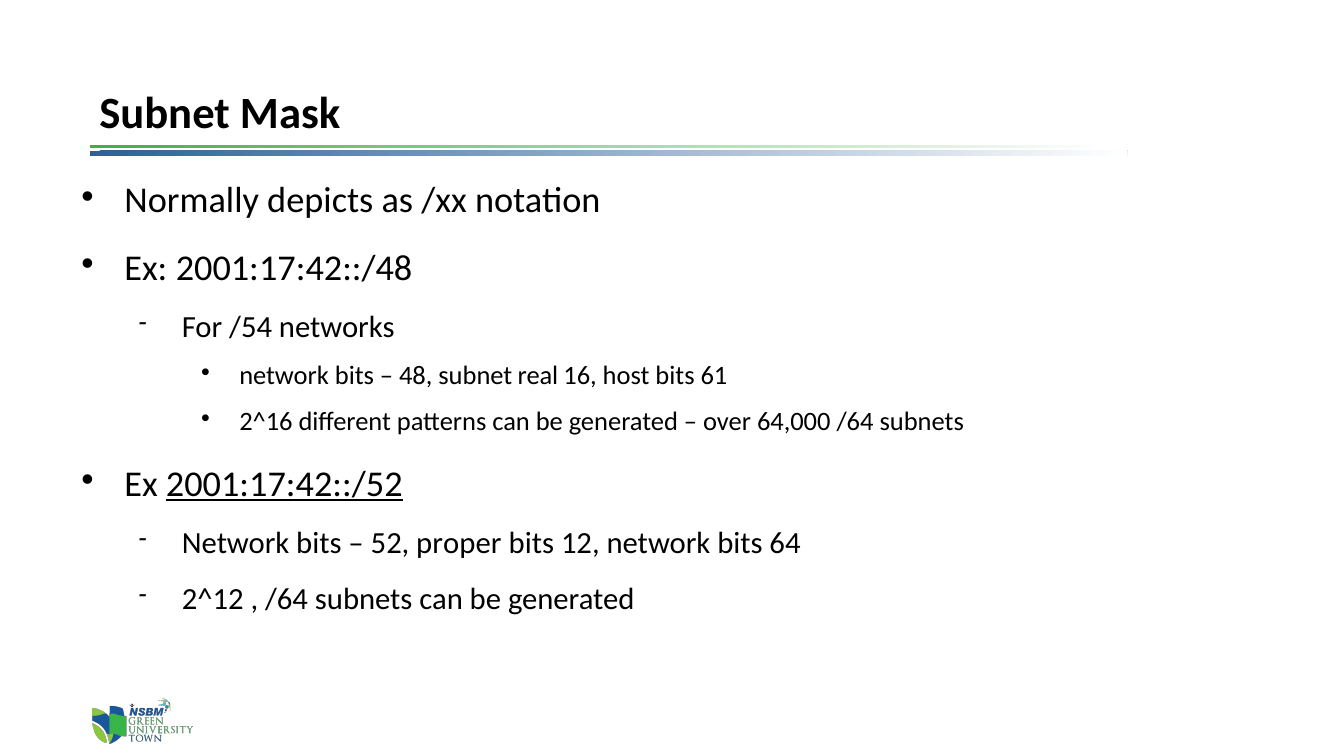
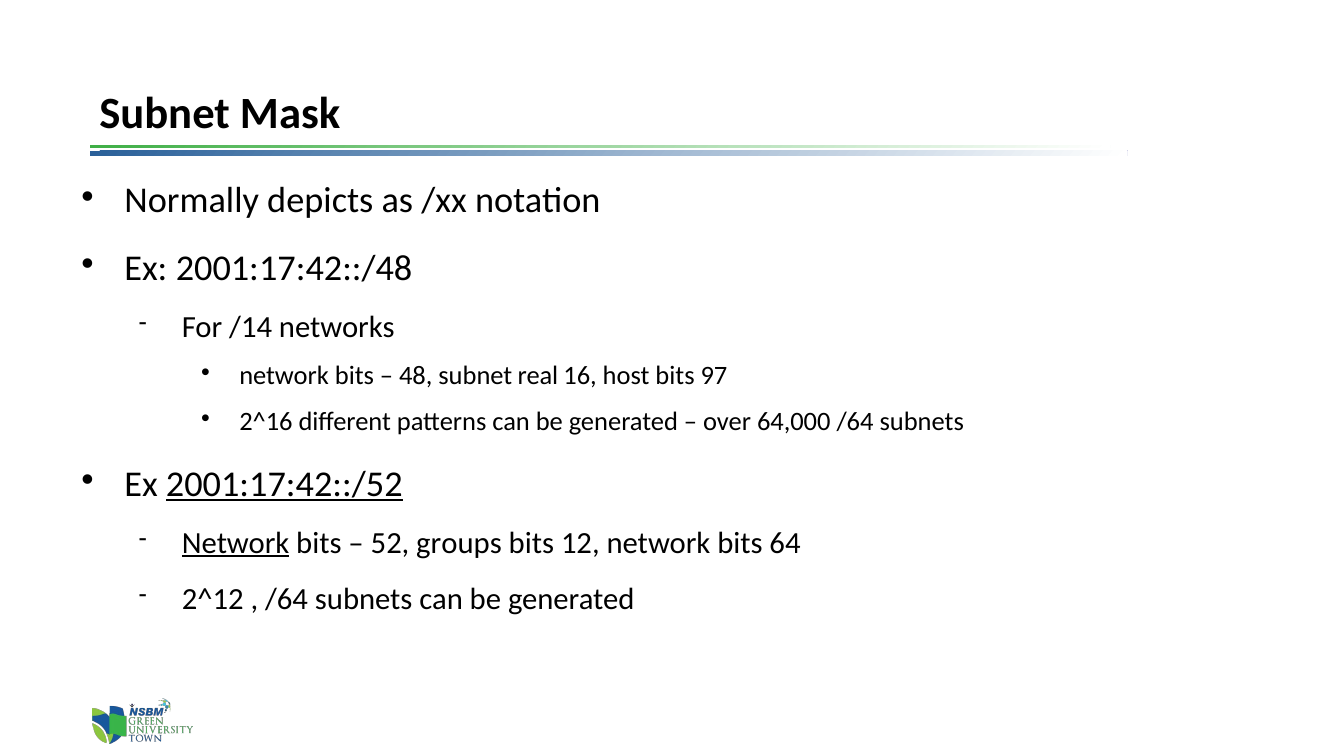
/54: /54 -> /14 (251, 327)
61: 61 -> 97 (714, 375)
Network underline: none -> present (236, 543)
proper: proper -> groups (459, 543)
